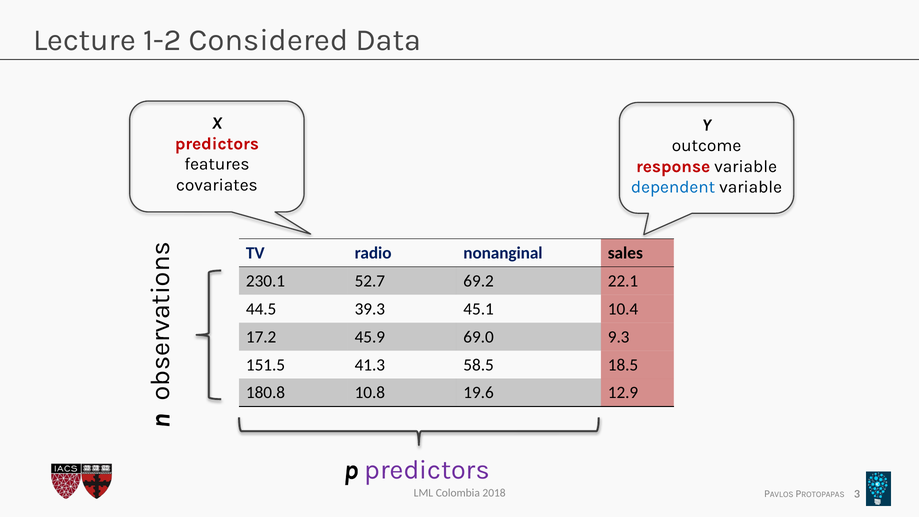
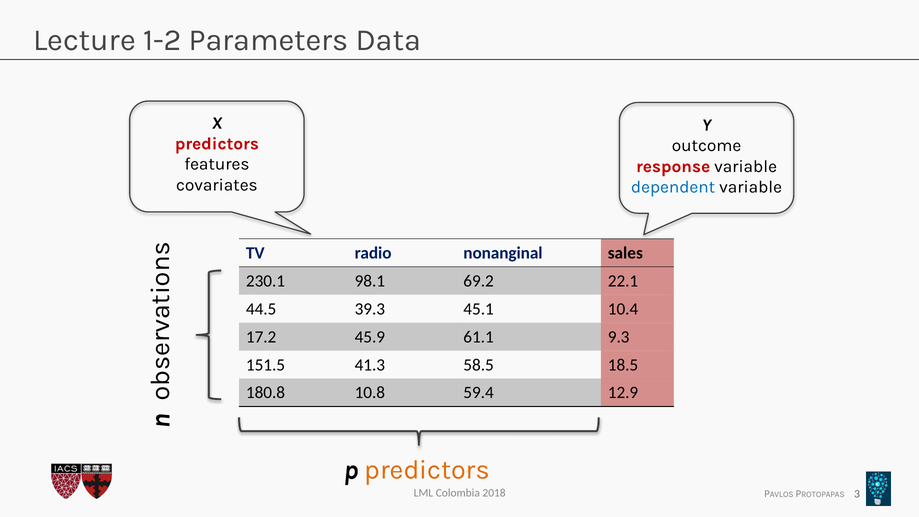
Considered: Considered -> Parameters (269, 40)
52.7: 52.7 -> 98.1 (370, 281)
69.0: 69.0 -> 61.1 (479, 337)
19.6: 19.6 -> 59.4 (479, 393)
predictors colour: purple -> orange (427, 470)
